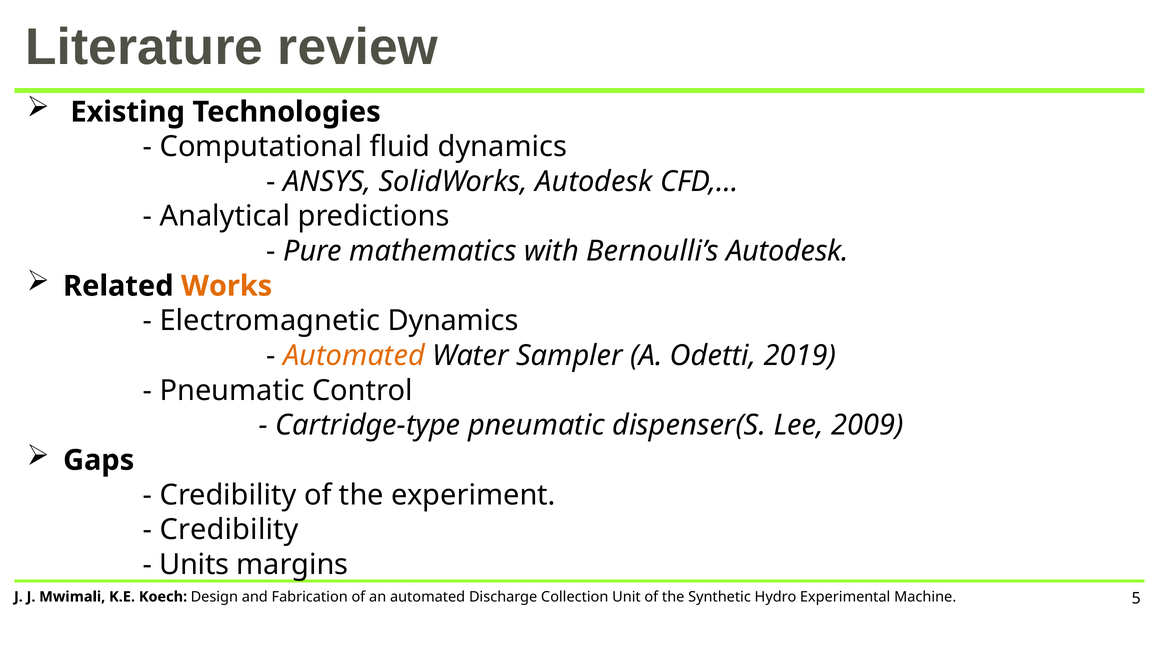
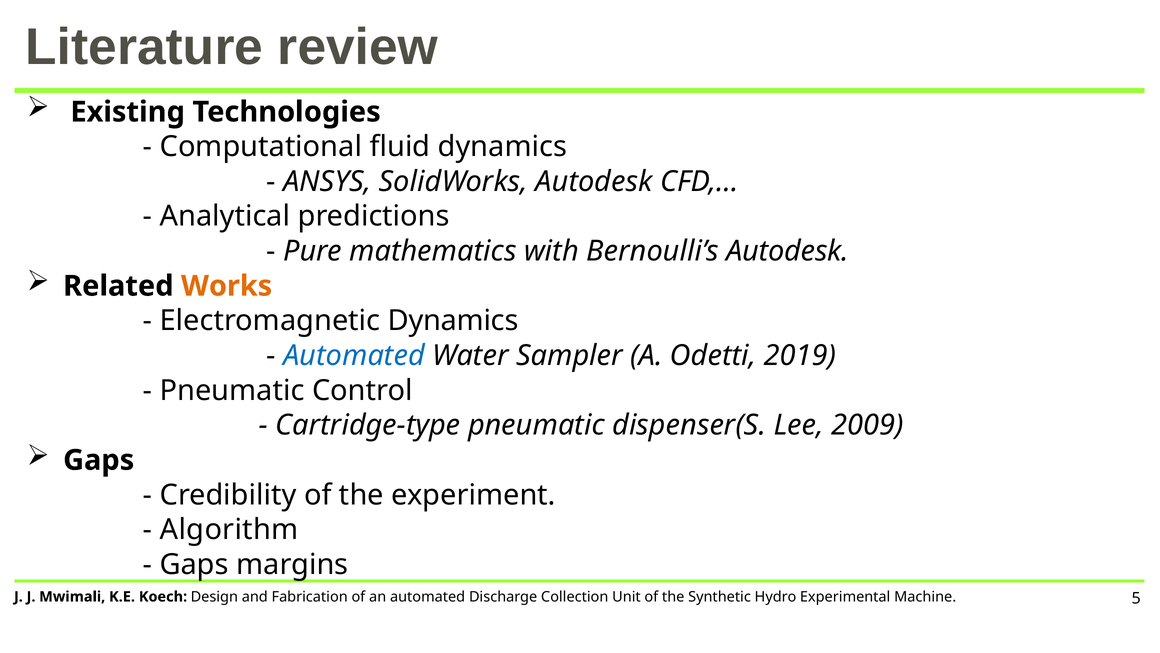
Automated colour: orange -> blue (354, 355)
Credibility: Credibility -> Algorithm (229, 529)
Units: Units -> Gaps (194, 564)
